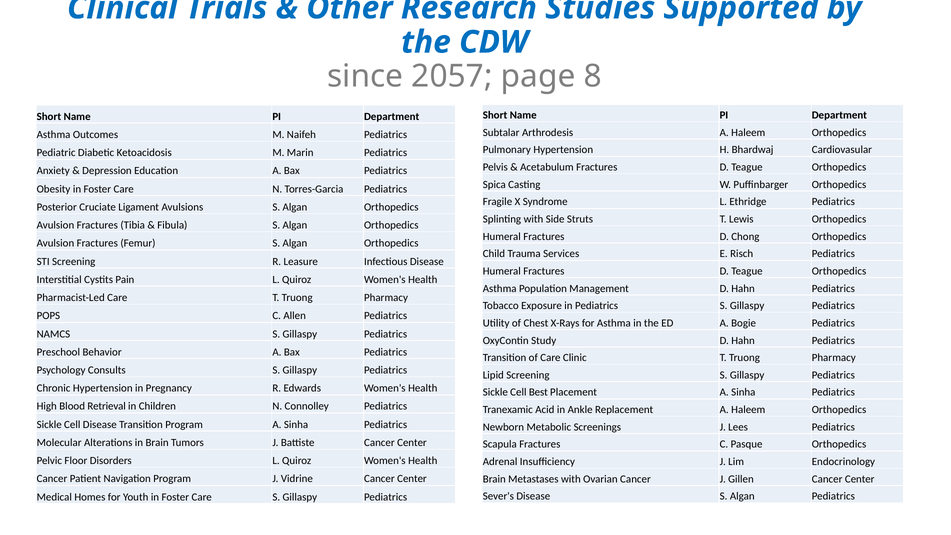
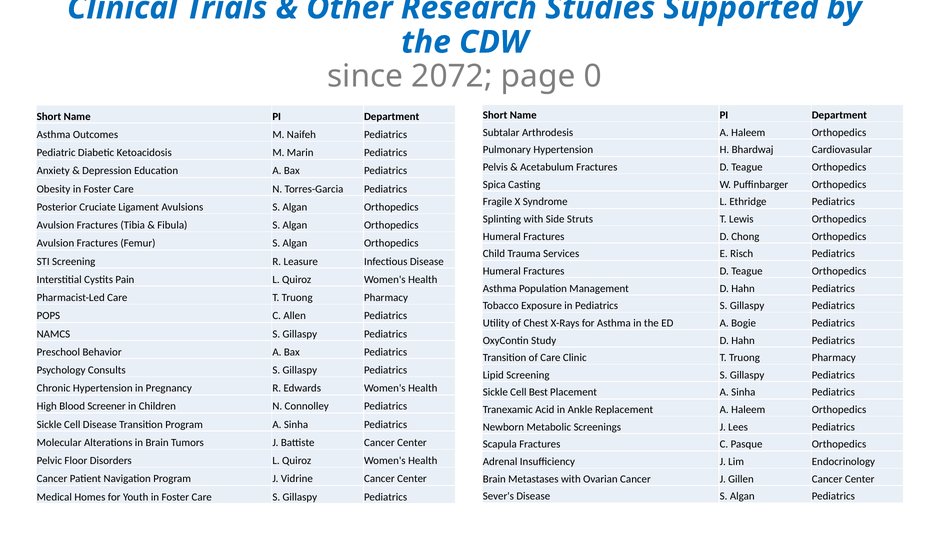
2057: 2057 -> 2072 (452, 76)
8: 8 -> 0 (593, 76)
Retrieval: Retrieval -> Screener (107, 406)
